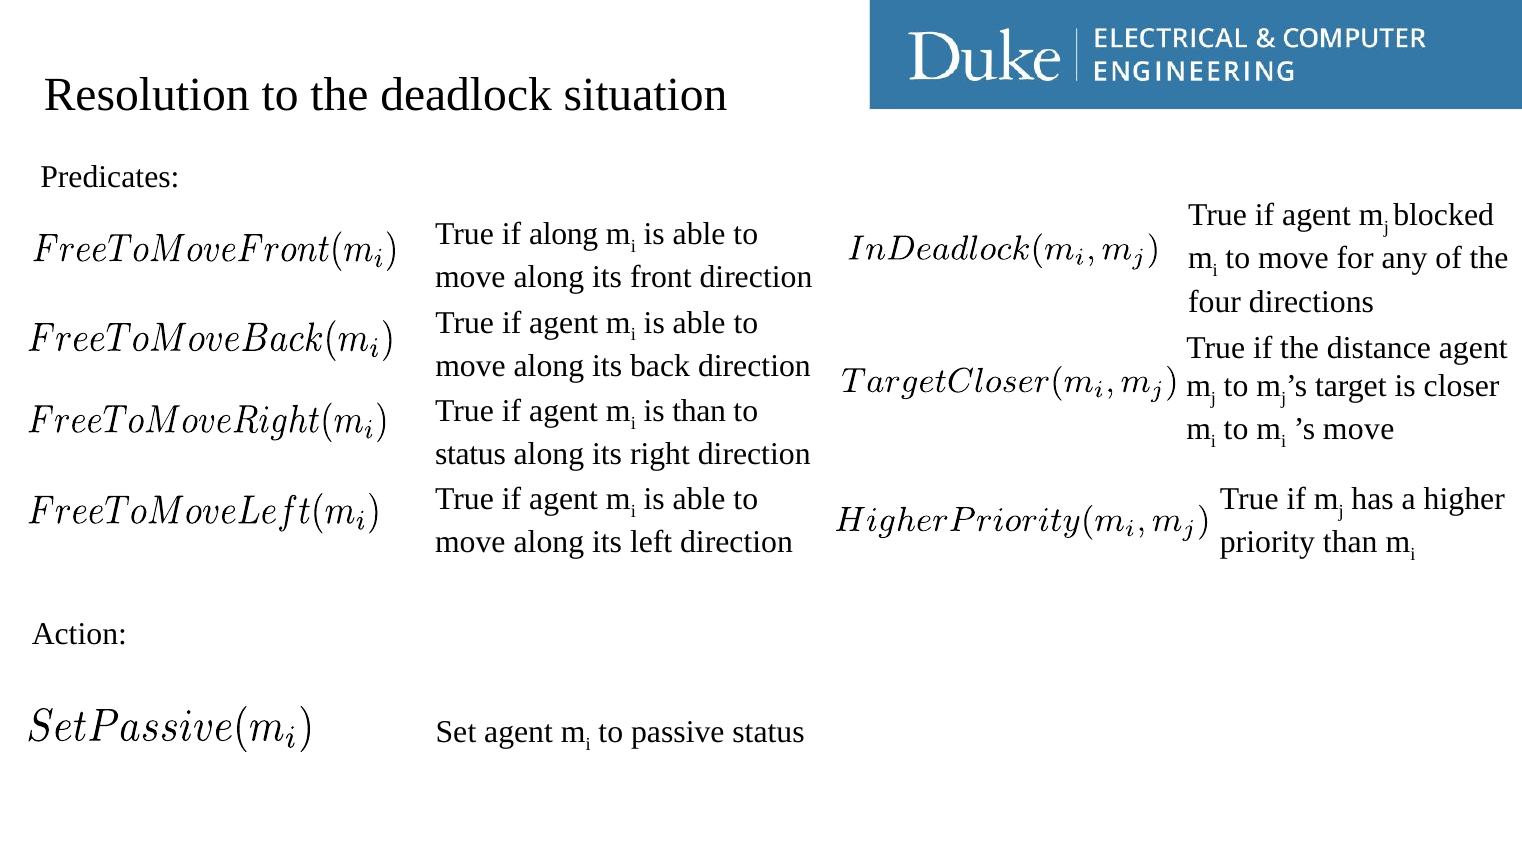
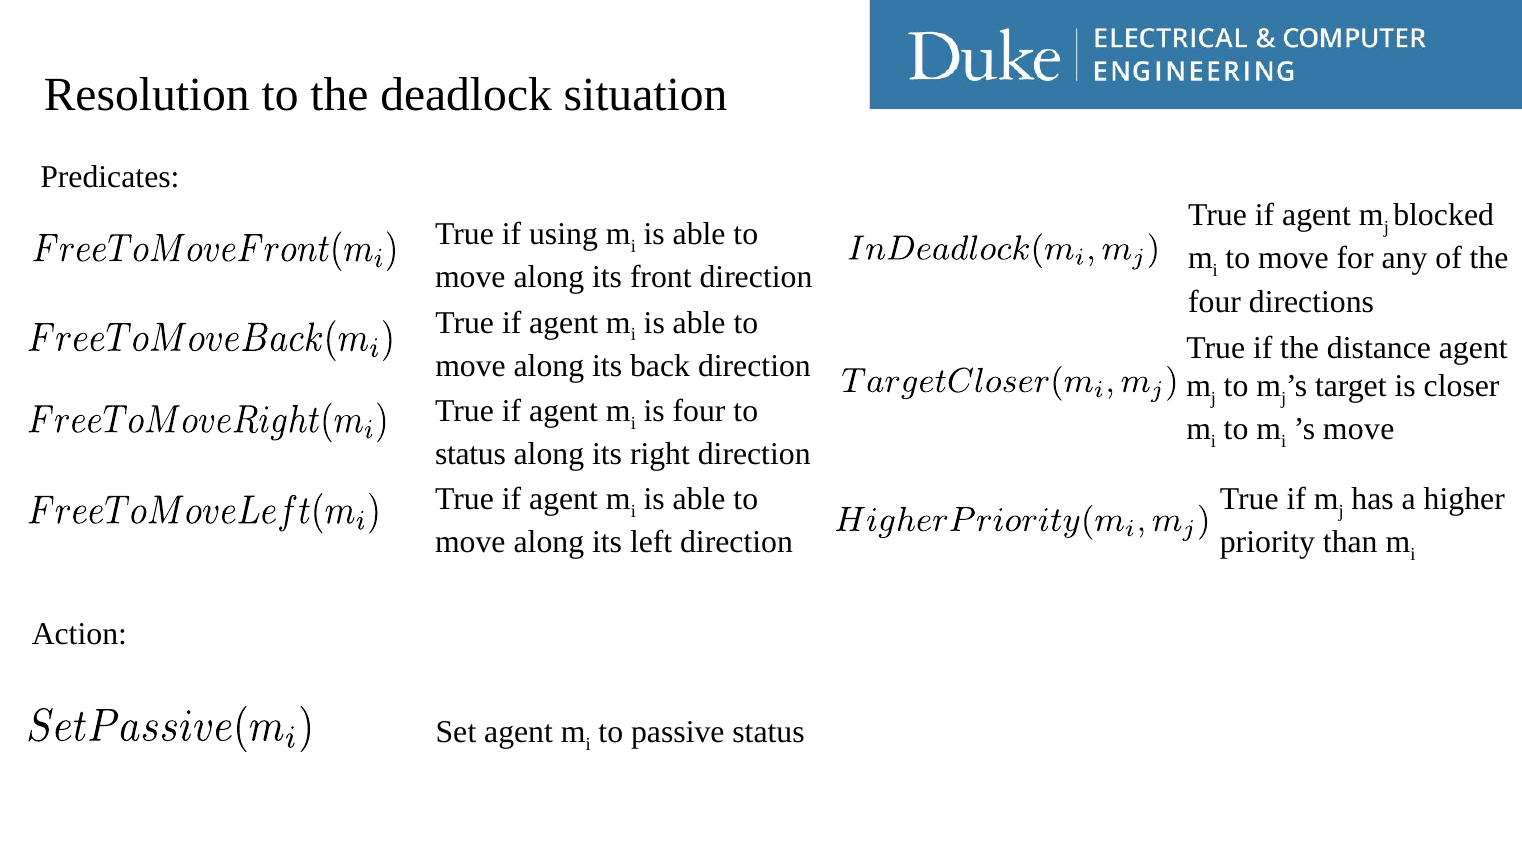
if along: along -> using (563, 234)
is than: than -> four (699, 411)
